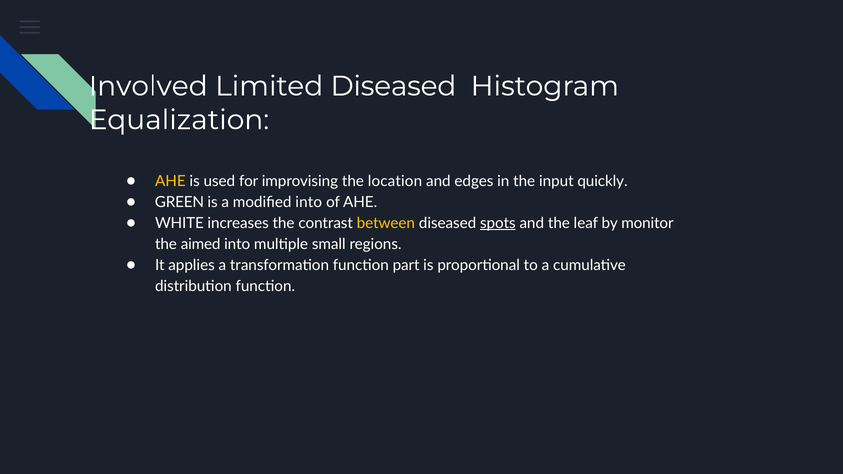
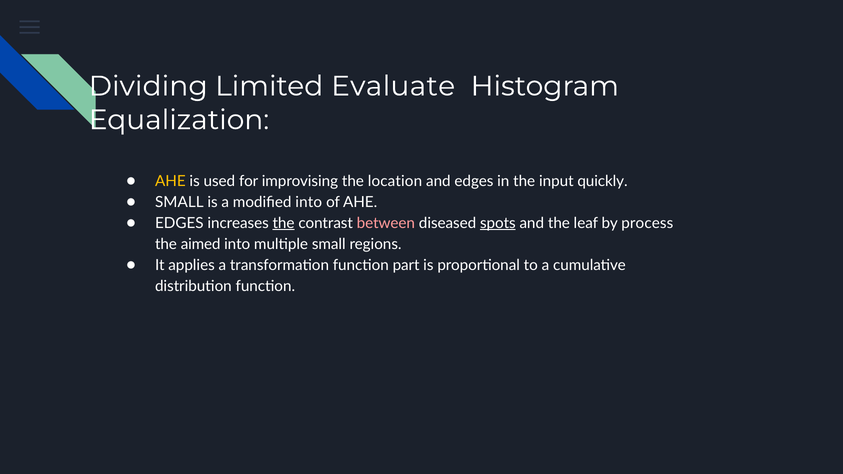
Involved: Involved -> Dividing (148, 86)
Limited Diseased: Diseased -> Evaluate (393, 86)
GREEN: GREEN -> SMALL (179, 202)
WHITE: WHITE -> EDGES (179, 223)
the underline: none -> present (284, 223)
between colour: yellow -> pink (386, 223)
monitor: monitor -> process (647, 223)
